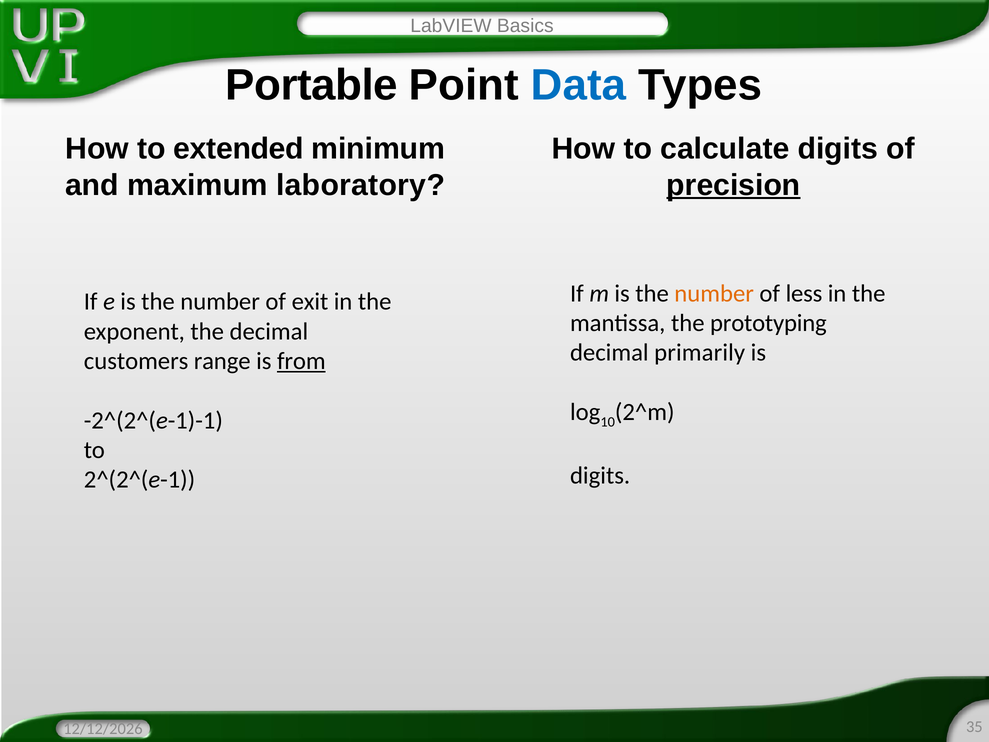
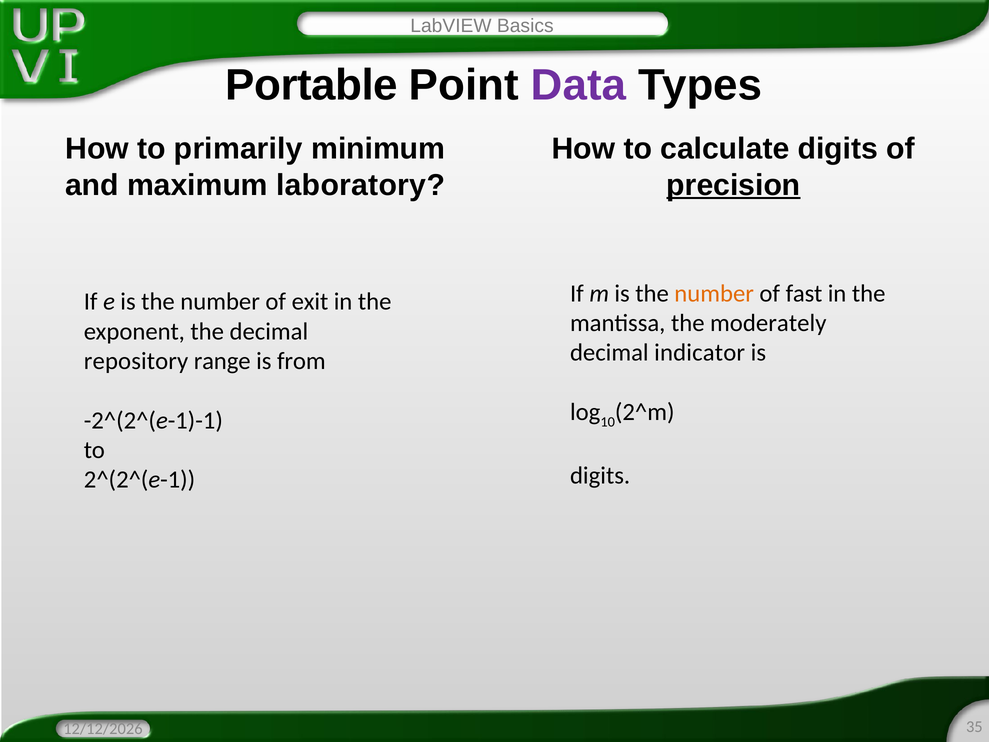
Data colour: blue -> purple (579, 85)
extended: extended -> primarily (238, 149)
less: less -> fast (804, 293)
prototyping: prototyping -> moderately (768, 323)
primarily: primarily -> indicator (700, 353)
customers: customers -> repository (136, 361)
from underline: present -> none (301, 361)
